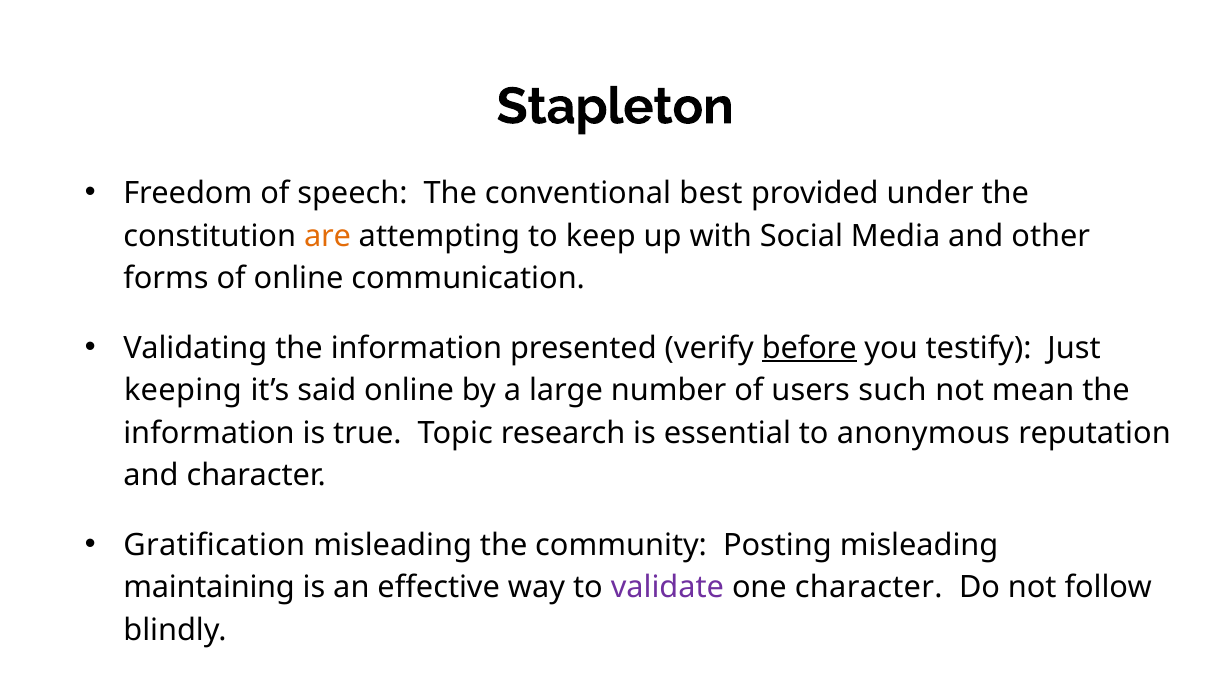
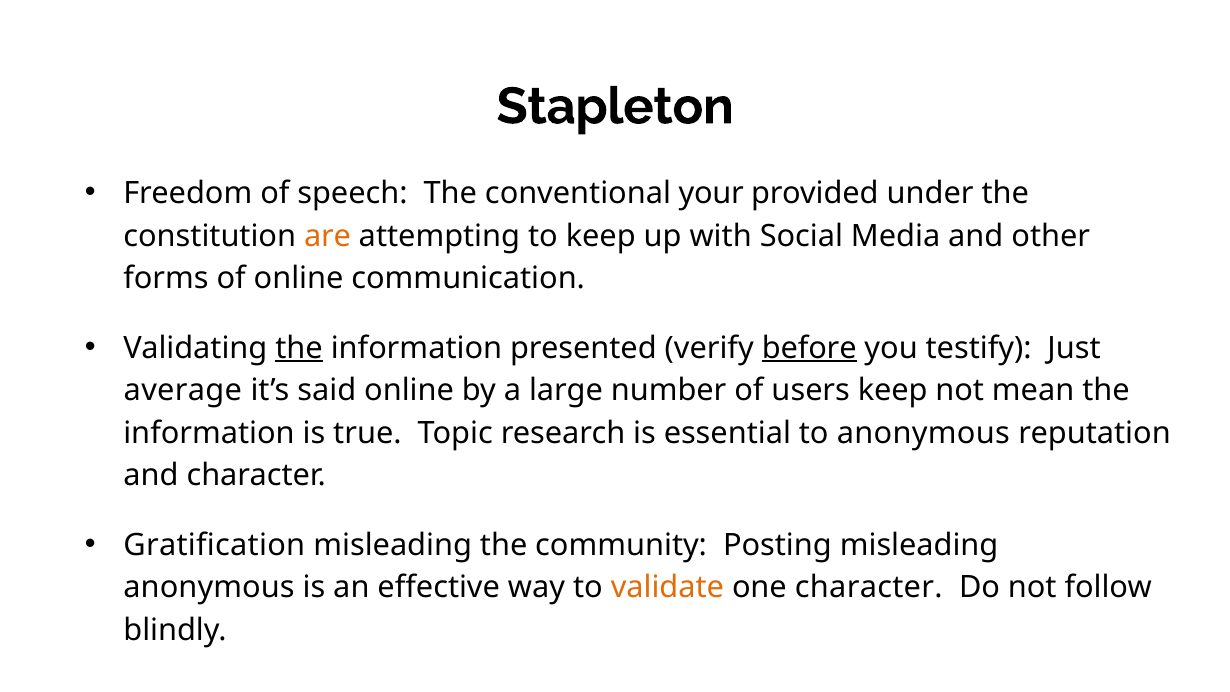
best: best -> your (711, 193)
the underline: none -> present (299, 348)
keeping: keeping -> average (183, 390)
users such: such -> keep (893, 390)
maintaining: maintaining -> anonymous (209, 587)
validate colour: purple -> orange (667, 587)
